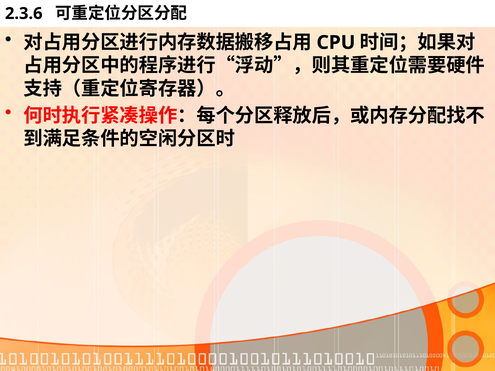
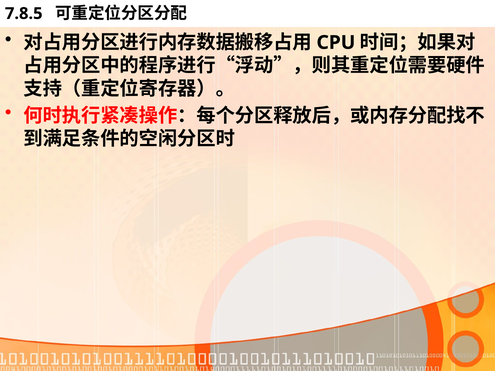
2.3.6: 2.3.6 -> 7.8.5 (24, 14)
